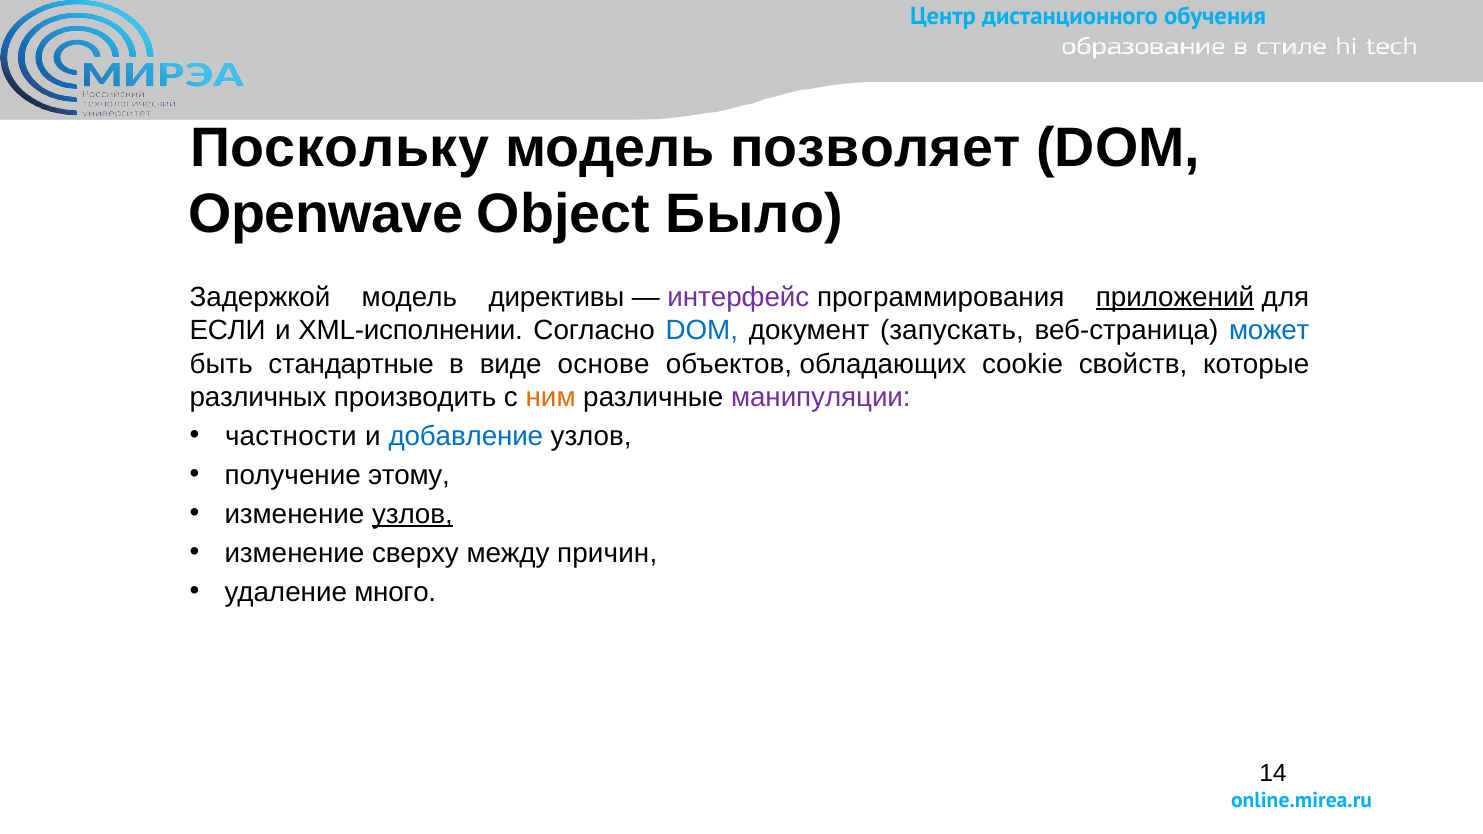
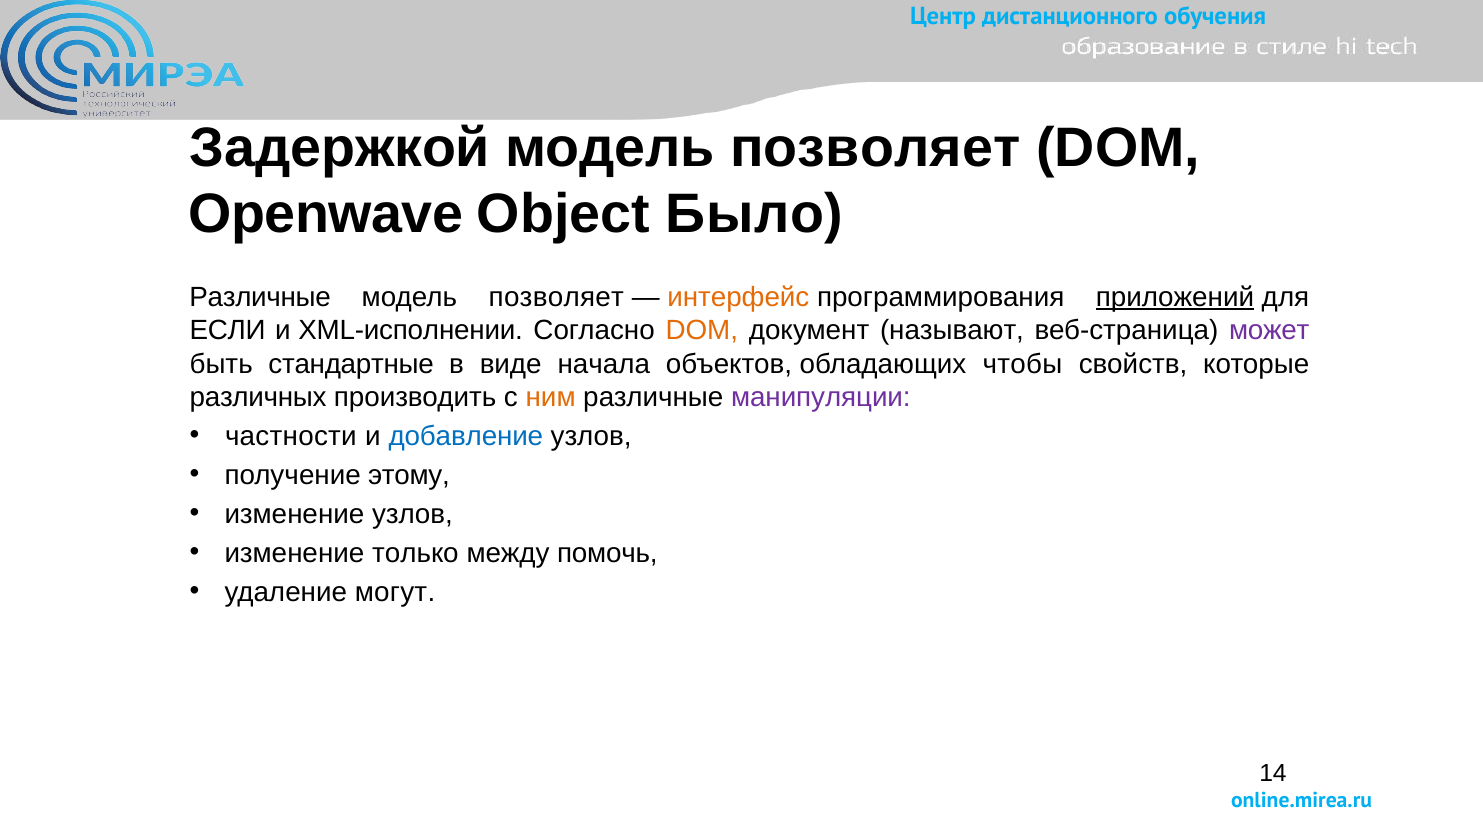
Поскольку: Поскольку -> Задержкой (340, 148)
Задержкой: Задержкой -> Различные (260, 297)
директивы: директивы -> позволяет (556, 297)
интерфейс colour: purple -> orange (738, 297)
DOM colour: blue -> orange (702, 331)
запускать: запускать -> называют (952, 331)
может colour: blue -> purple (1269, 331)
основе: основе -> начала (604, 364)
cookie: cookie -> чтобы (1023, 364)
узлов underline: present -> none (412, 514)
сверху: сверху -> только (415, 553)
причин: причин -> помочь (607, 553)
много: много -> могут (395, 592)
